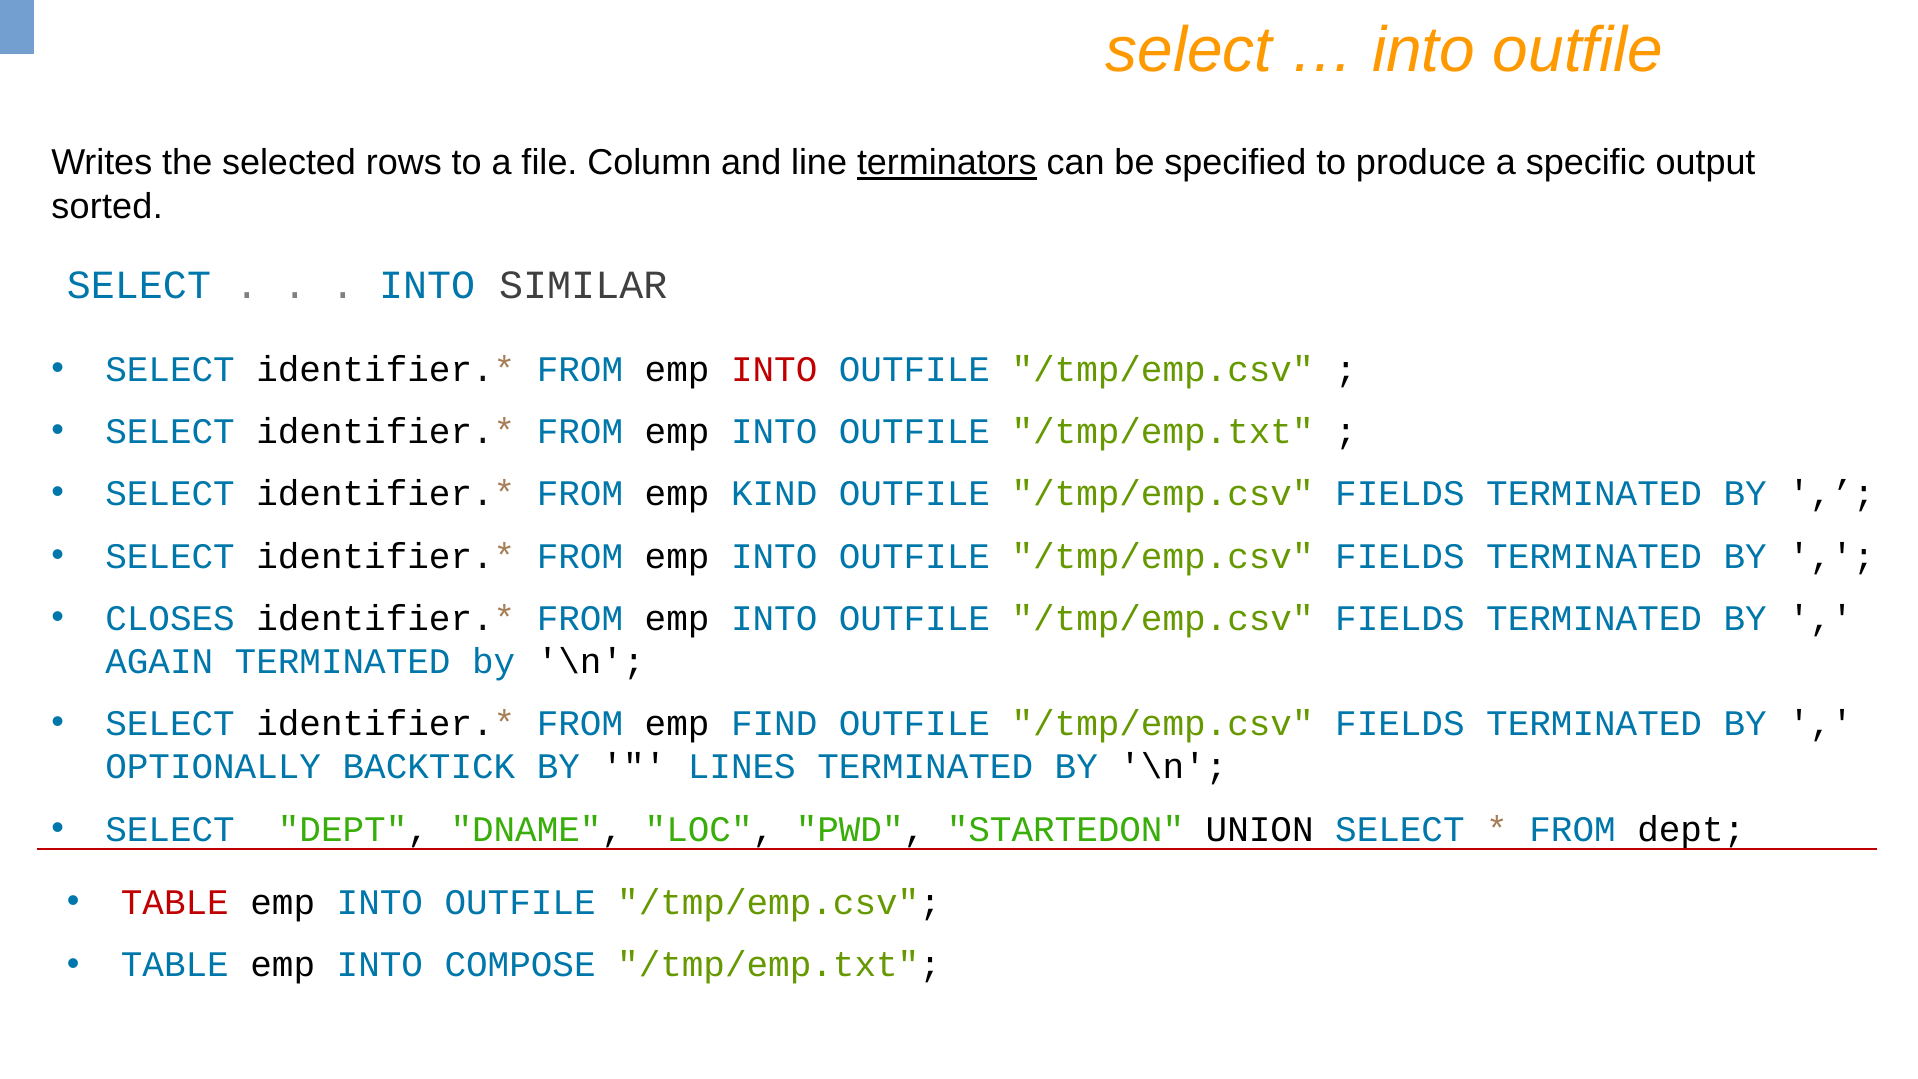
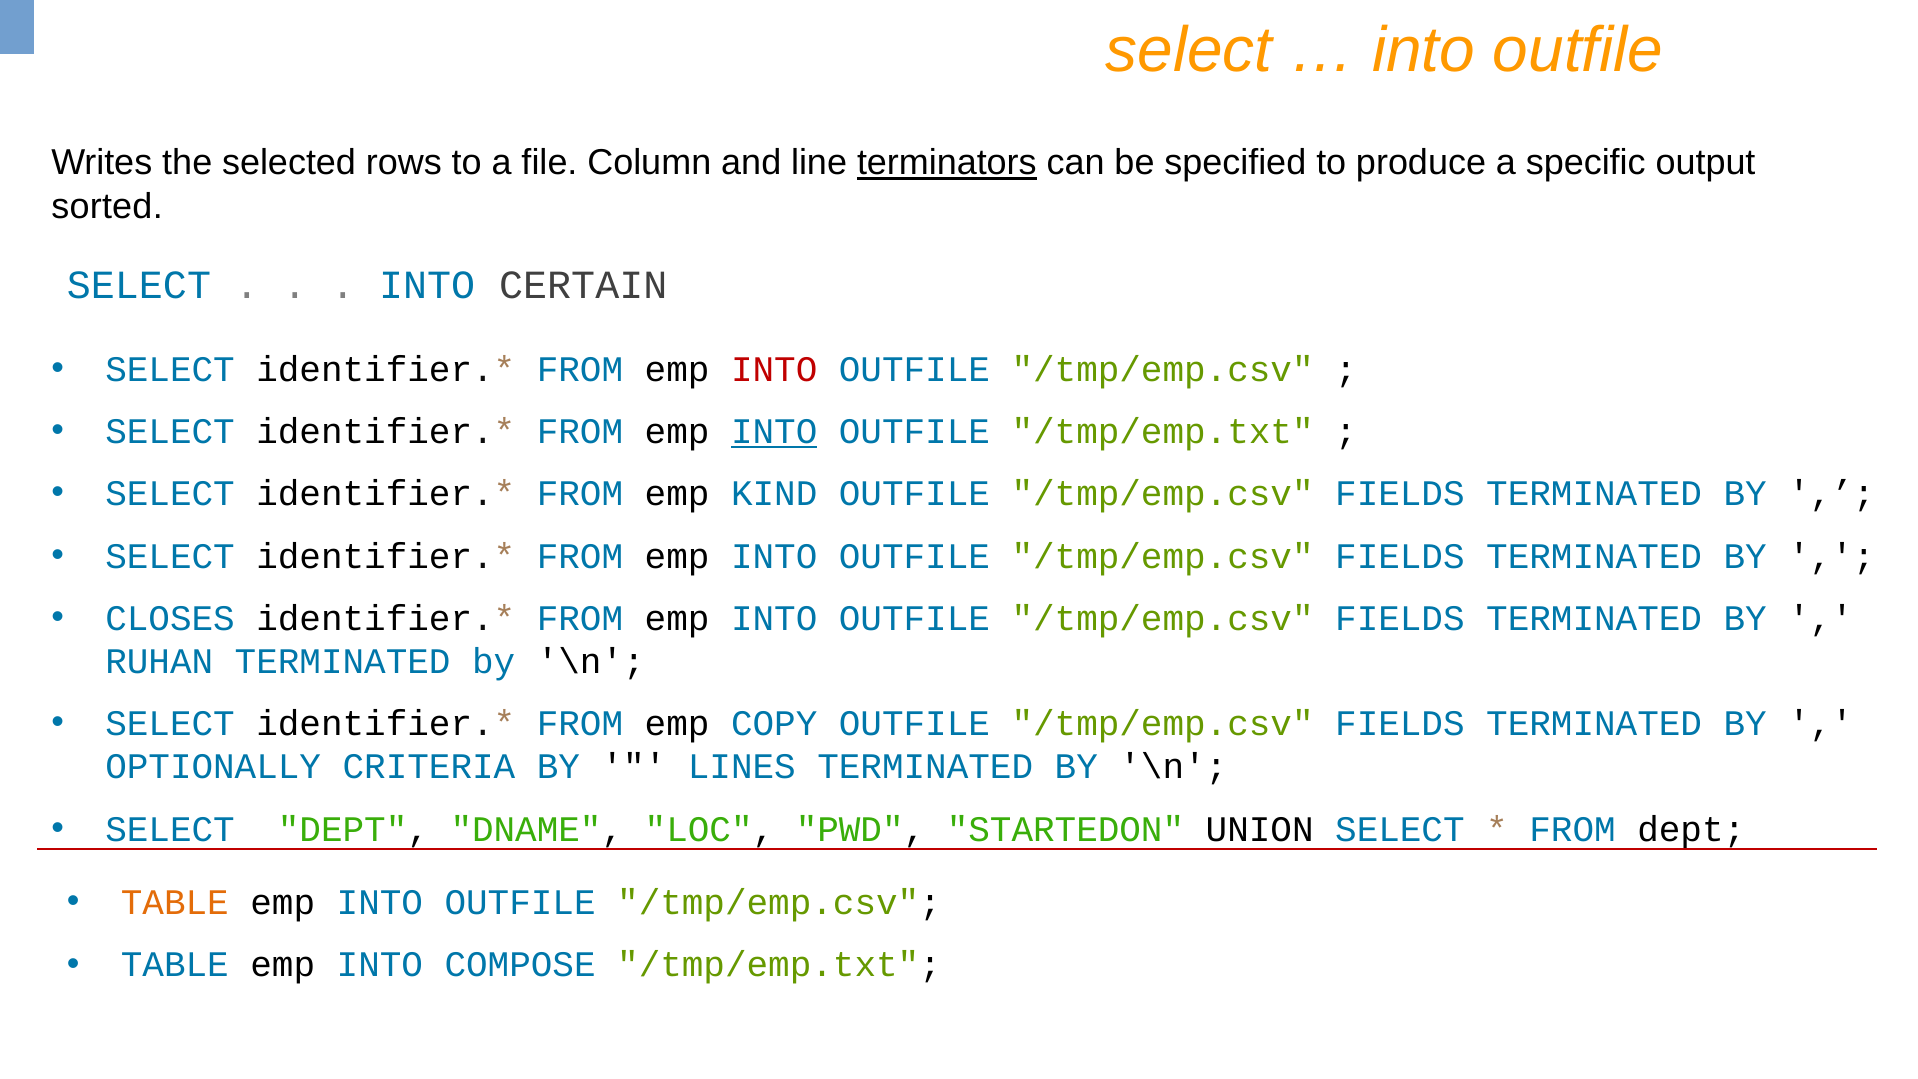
SIMILAR: SIMILAR -> CERTAIN (583, 285)
INTO underline: none -> present (774, 432)
AGAIN: AGAIN -> RUHAN (159, 662)
FIND: FIND -> COPY (774, 724)
BACKTICK: BACKTICK -> CRITERIA (429, 767)
TABLE colour: red -> orange (175, 903)
